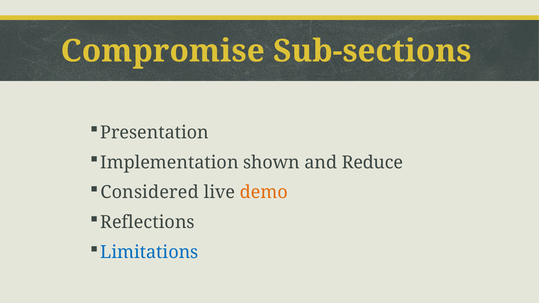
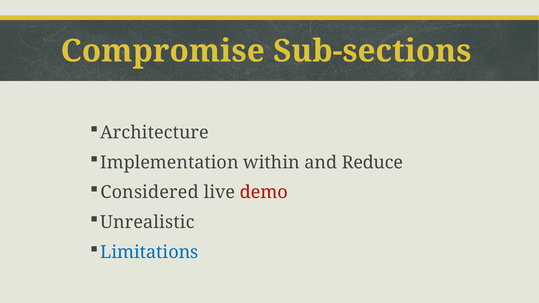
Presentation: Presentation -> Architecture (154, 133)
shown: shown -> within (272, 163)
demo colour: orange -> red (264, 193)
Reflections: Reflections -> Unrealistic (147, 223)
